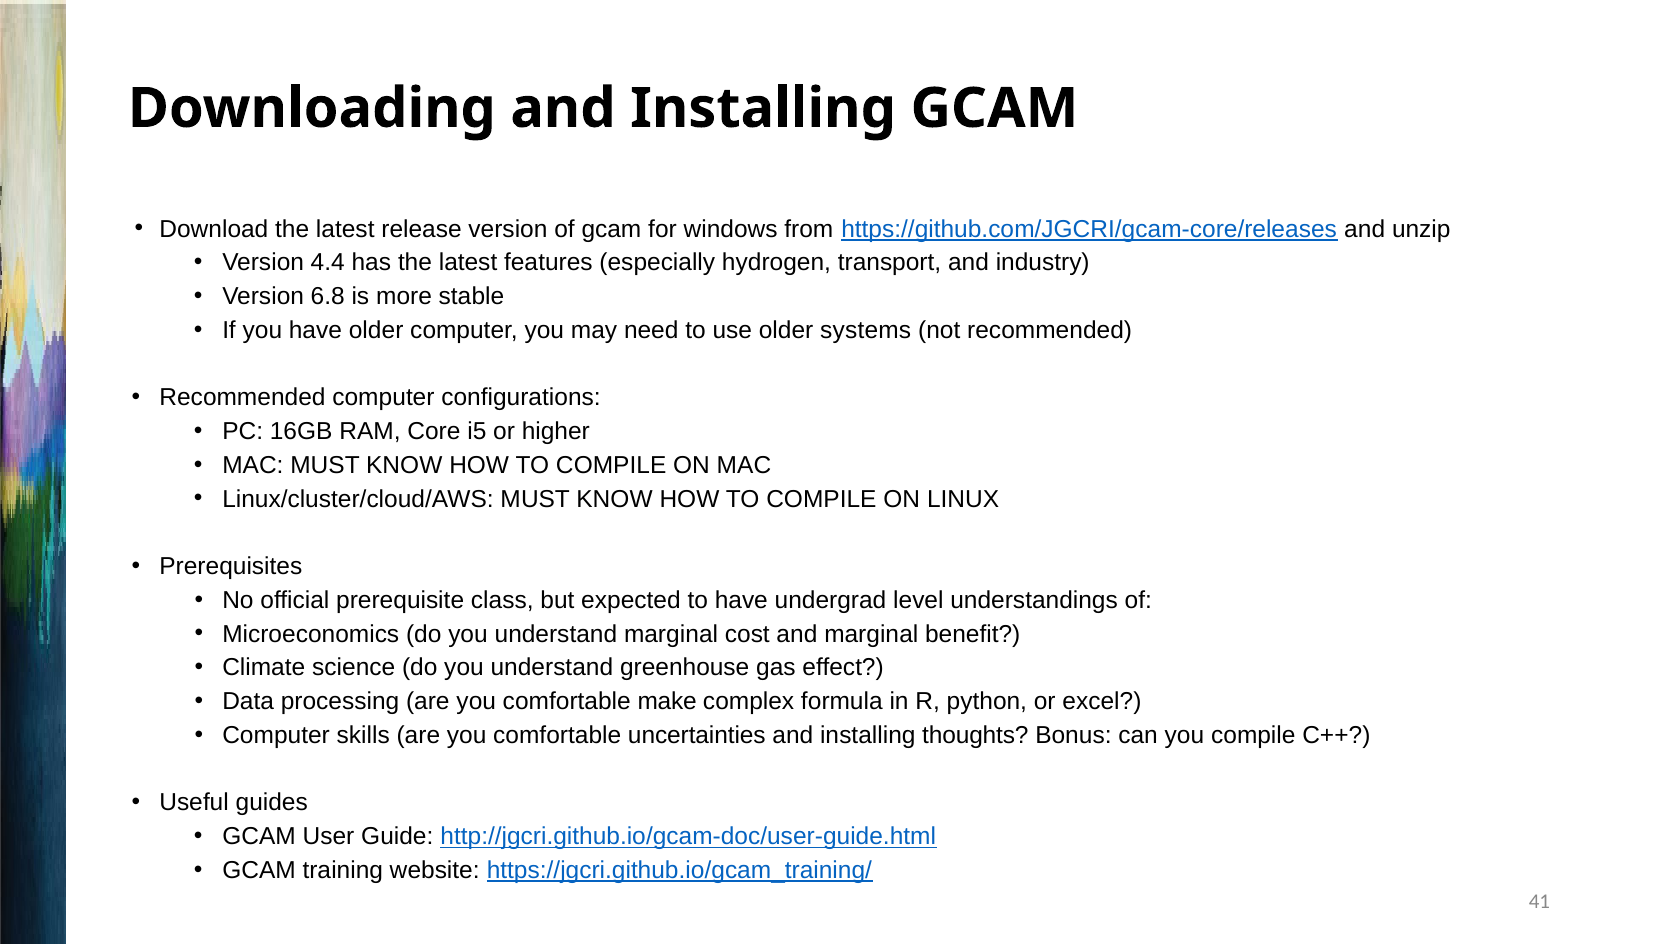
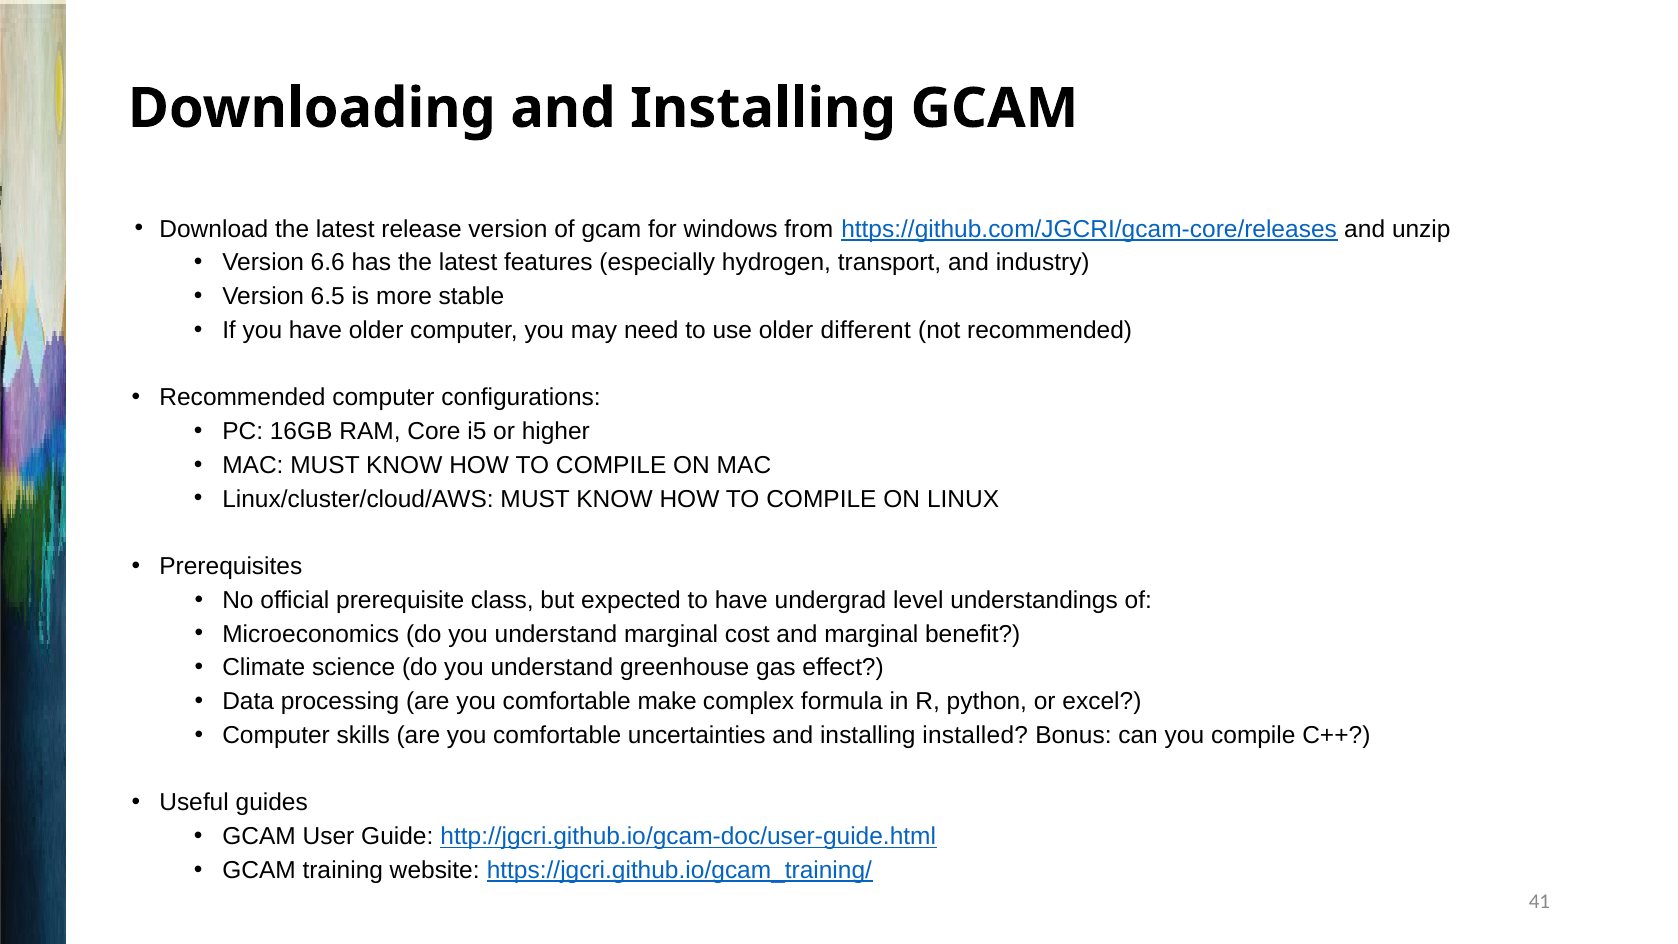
4.4: 4.4 -> 6.6 (328, 263)
6.8: 6.8 -> 6.5 (328, 297)
systems: systems -> different (866, 330)
thoughts: thoughts -> installed (975, 735)
